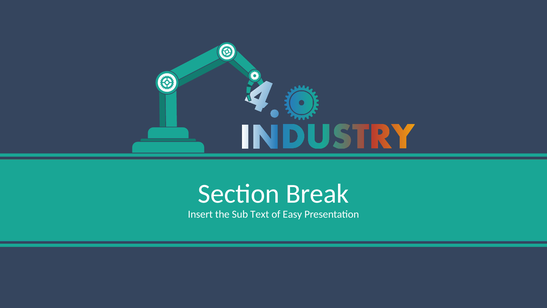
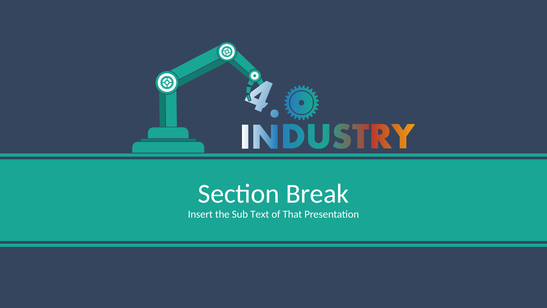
Easy: Easy -> That (292, 214)
